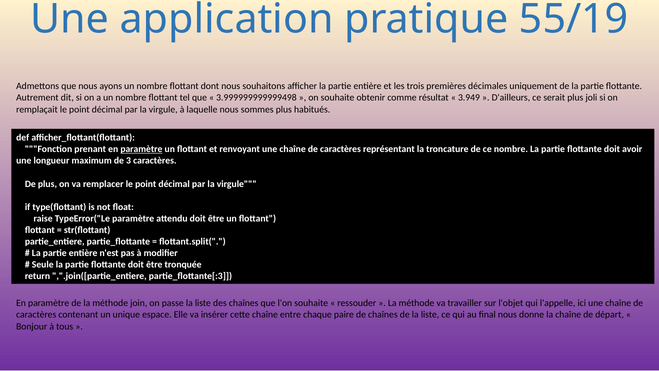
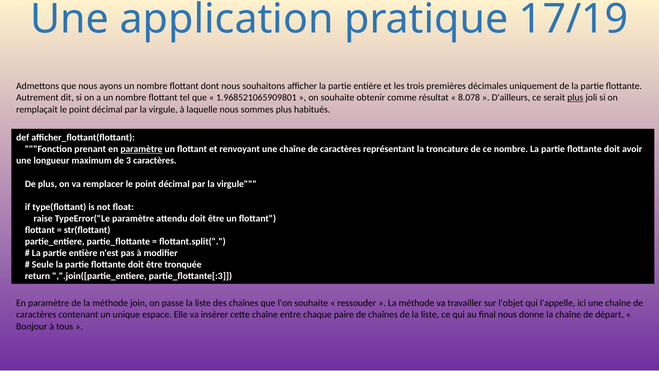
55/19: 55/19 -> 17/19 (574, 19)
3.999999999999498: 3.999999999999498 -> 1.968521065909801 (256, 98)
3.949: 3.949 -> 8.078 (469, 98)
plus underline: none -> present (575, 98)
